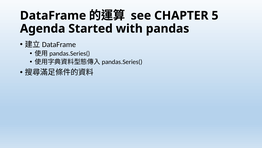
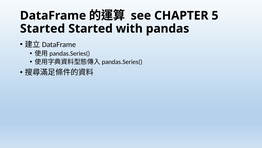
Agenda: Agenda -> Started (43, 29)
